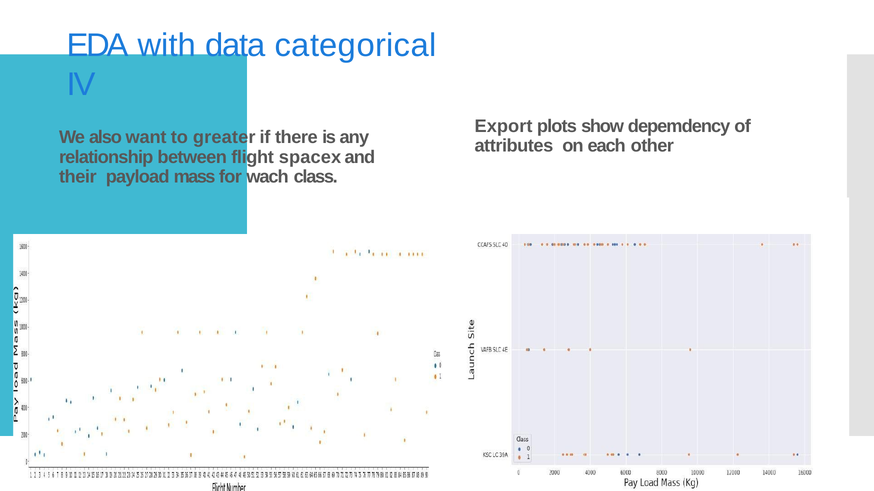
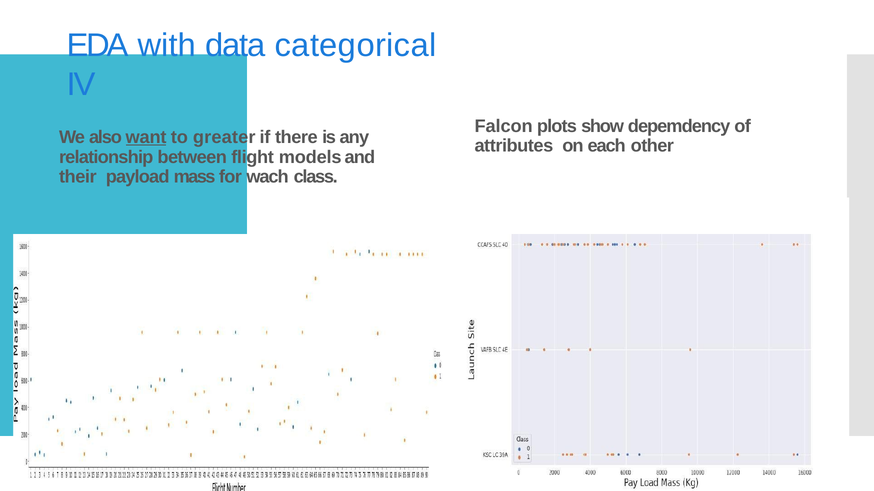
Export: Export -> Falcon (504, 126)
want underline: none -> present (146, 138)
spacex: spacex -> models (310, 157)
